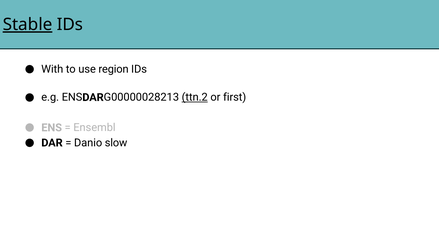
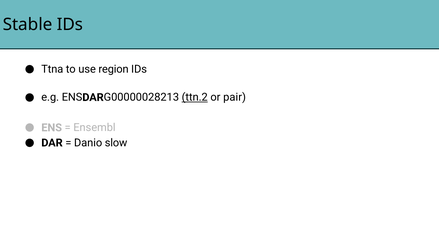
Stable underline: present -> none (28, 25)
With: With -> Ttna (52, 69)
first: first -> pair (235, 97)
